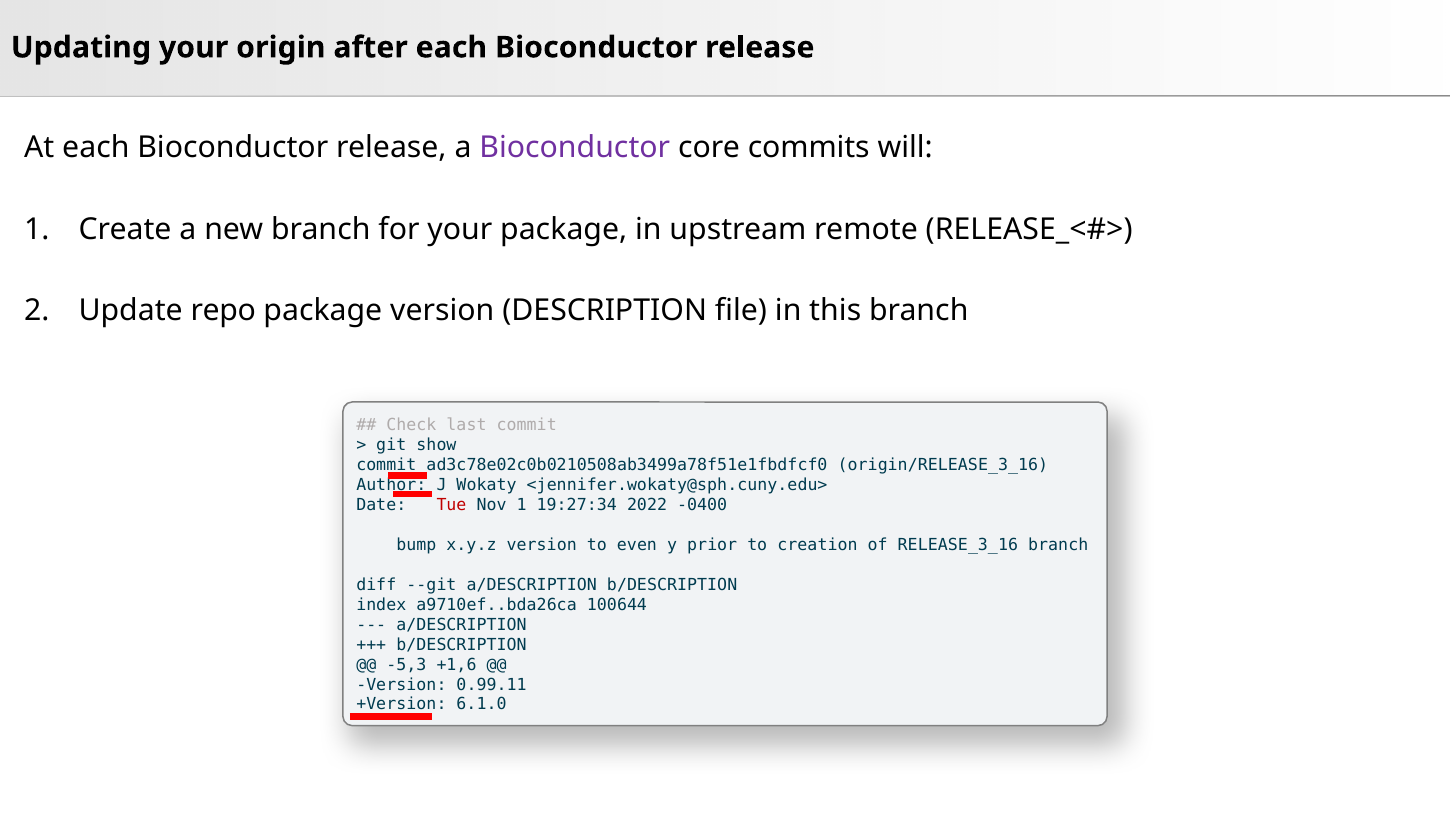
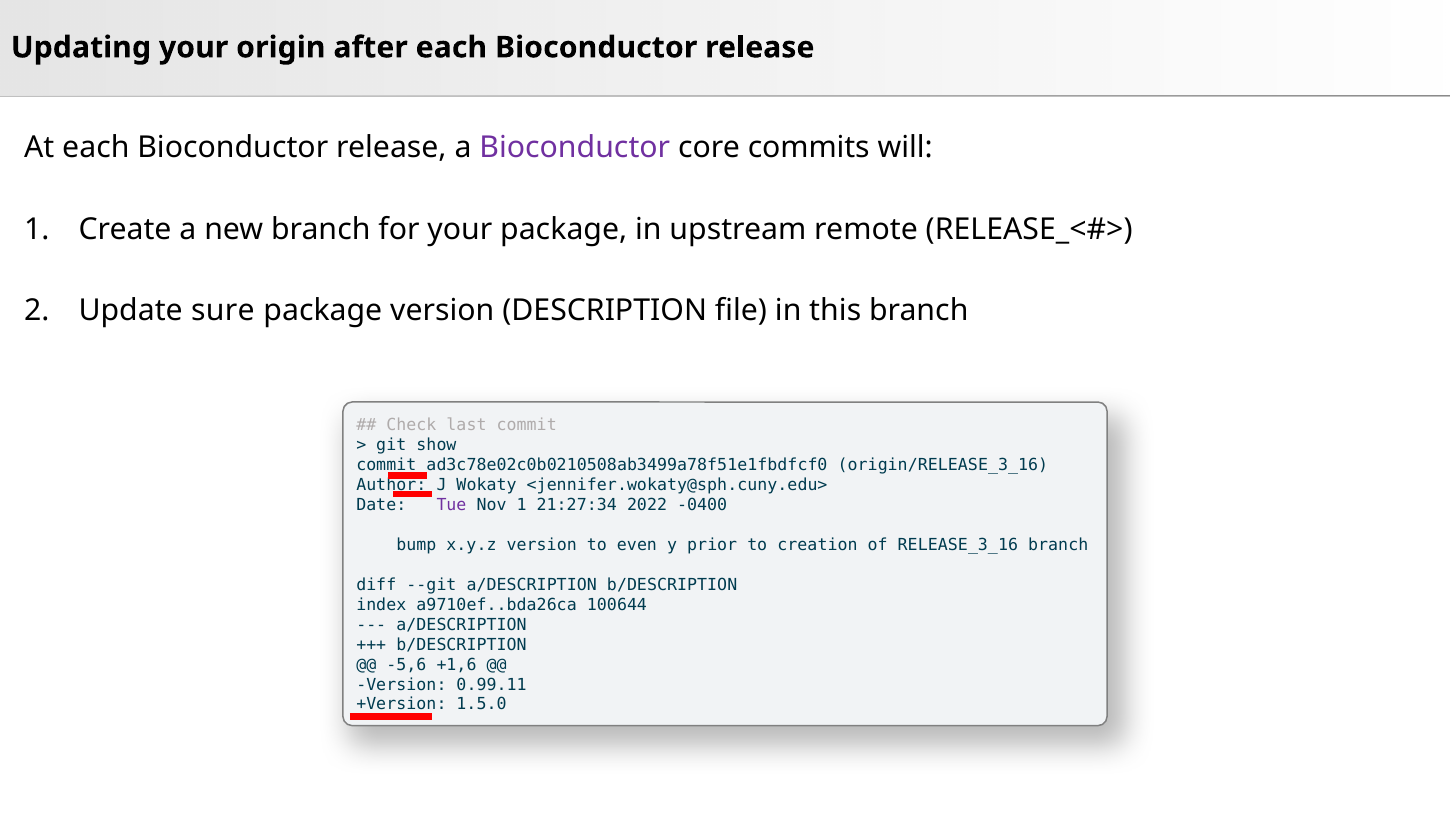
repo: repo -> sure (223, 311)
Tue colour: red -> purple (451, 506)
19:27:34: 19:27:34 -> 21:27:34 (577, 506)
-5,3: -5,3 -> -5,6 (406, 665)
6.1.0: 6.1.0 -> 1.5.0 (482, 705)
